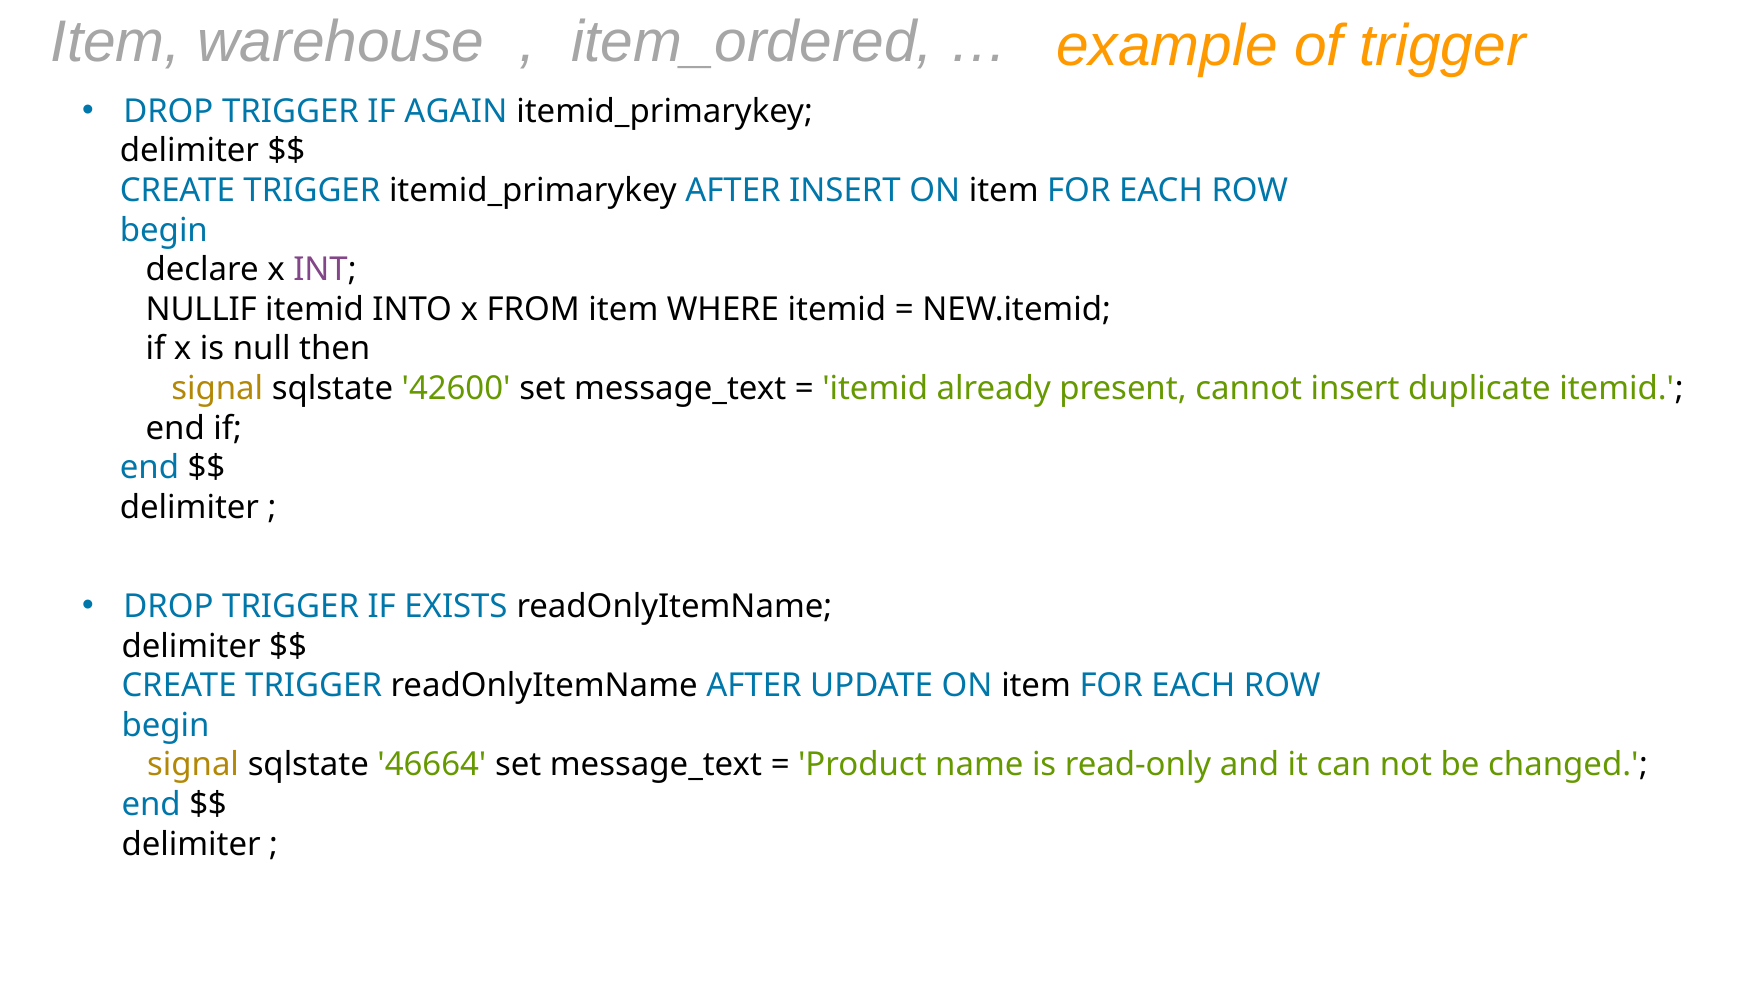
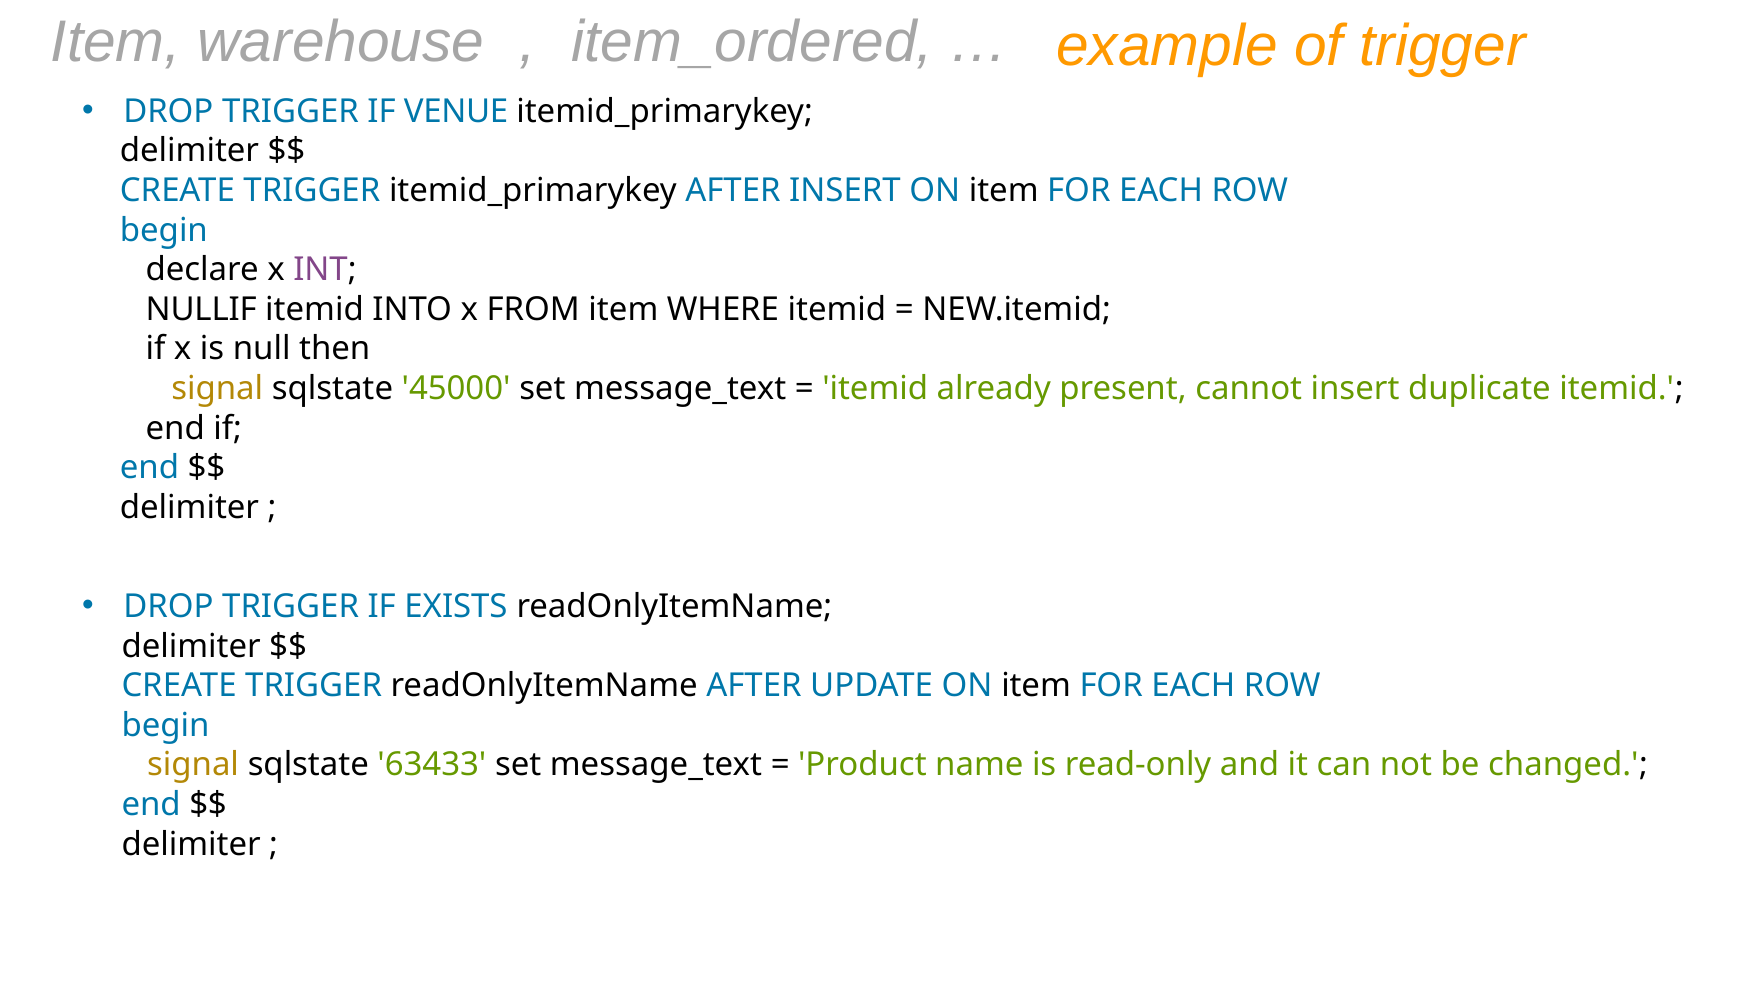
AGAIN: AGAIN -> VENUE (456, 111)
42600: 42600 -> 45000 (456, 388)
46664: 46664 -> 63433 (432, 765)
